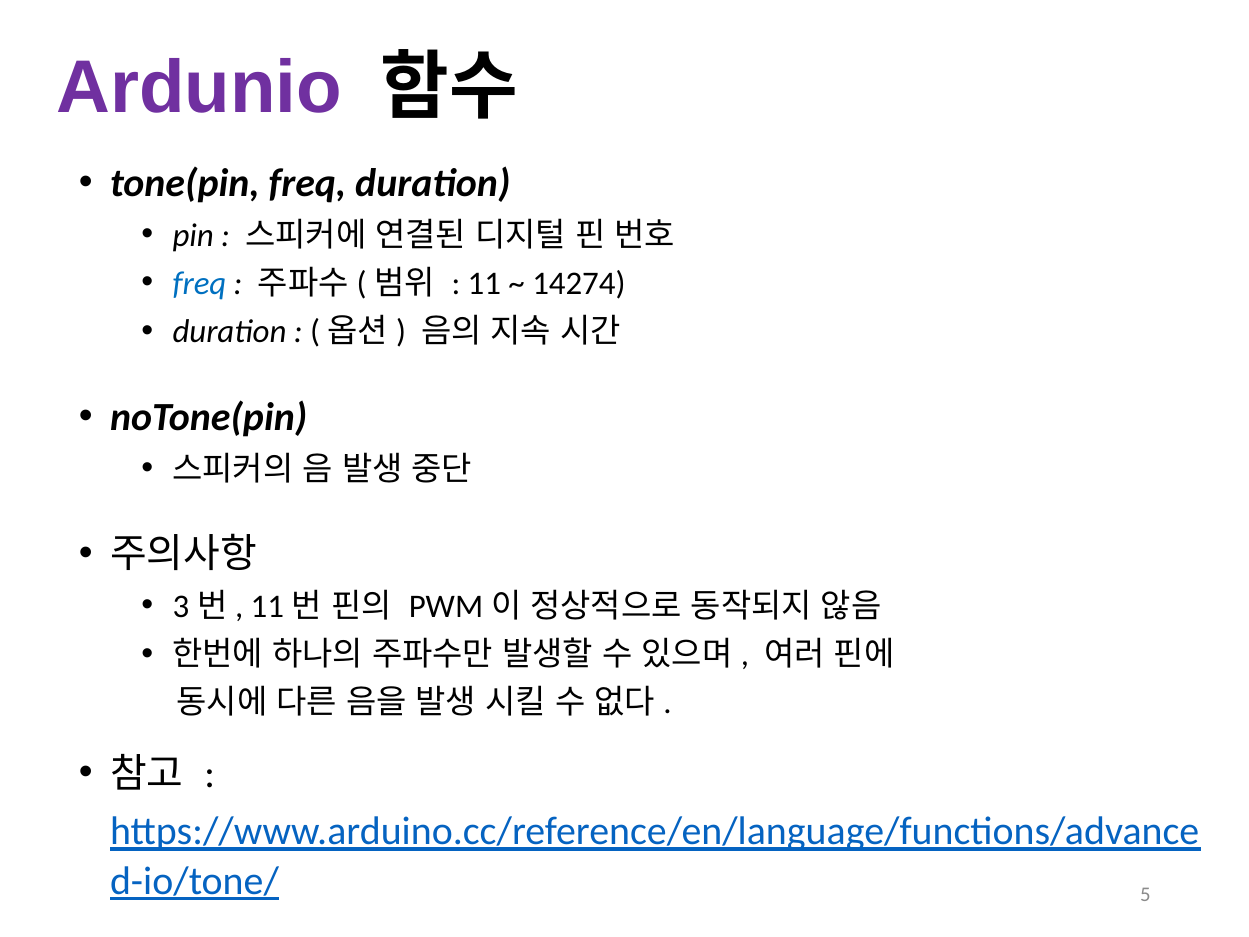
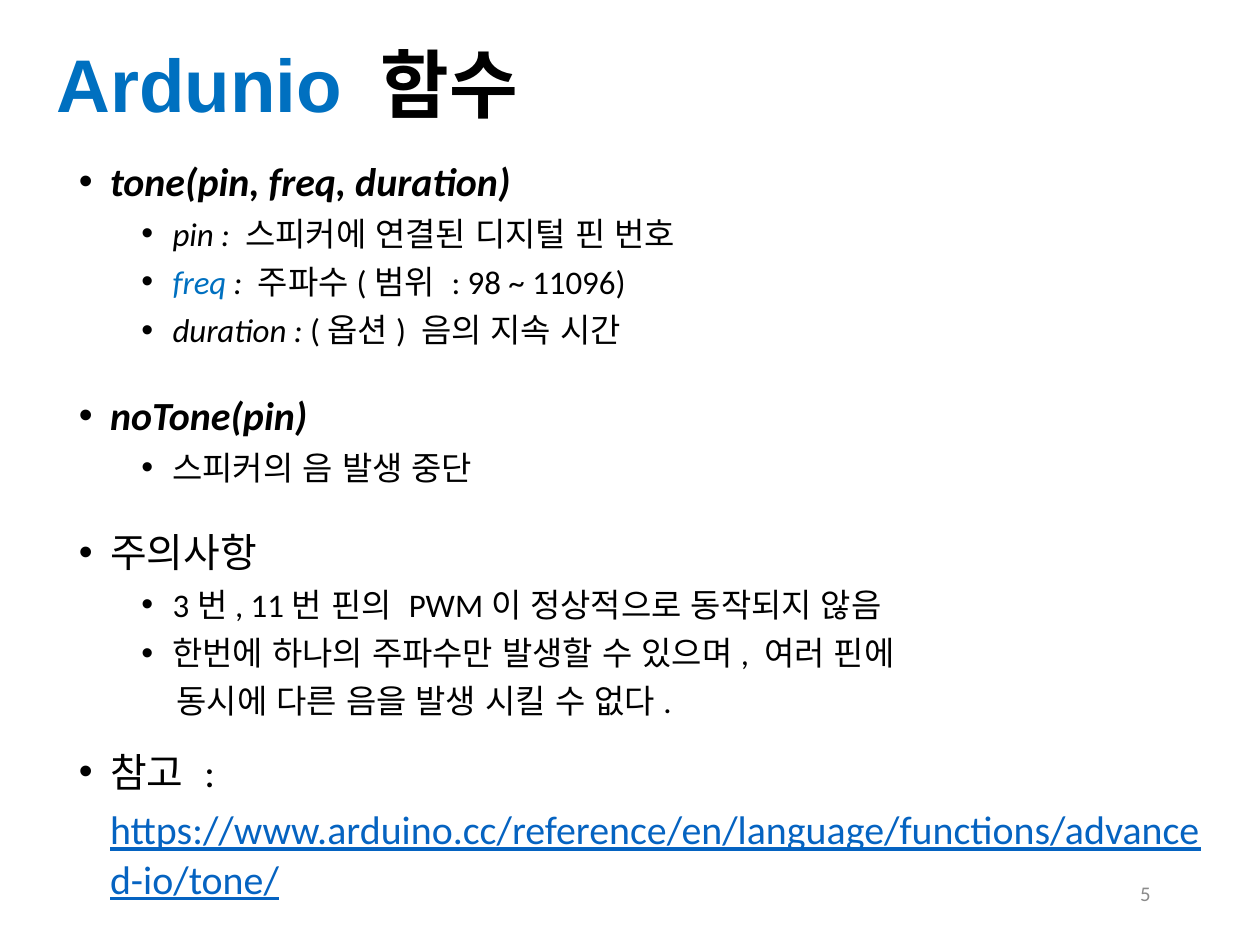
Ardunio colour: purple -> blue (199, 88)
11: 11 -> 98 (484, 284)
14274: 14274 -> 11096 (579, 284)
